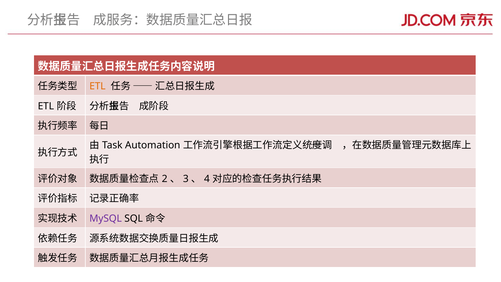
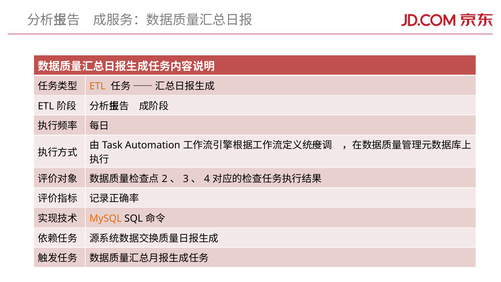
MySQL colour: purple -> orange (106, 218)
